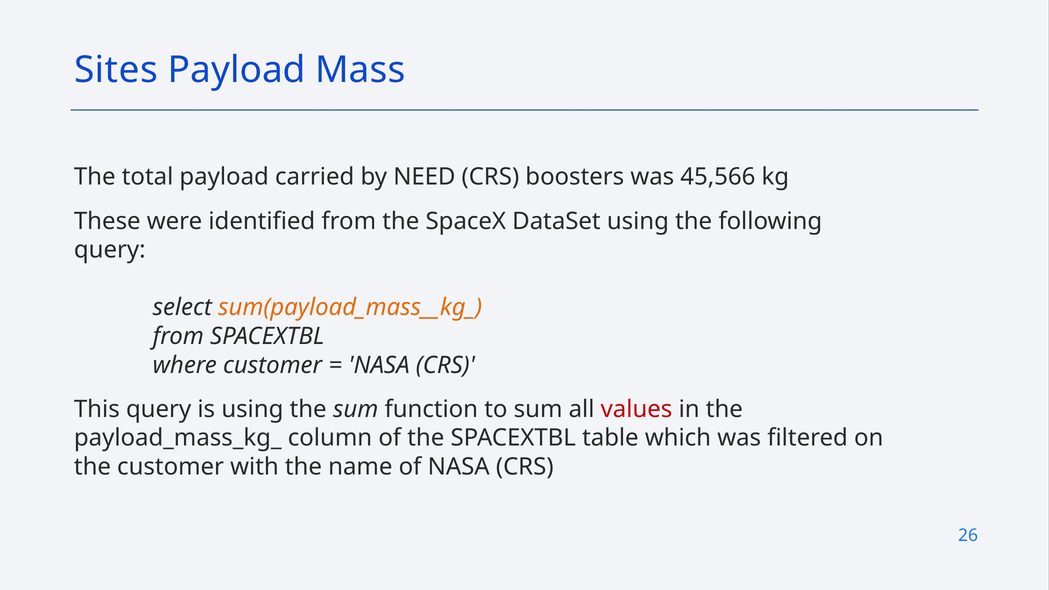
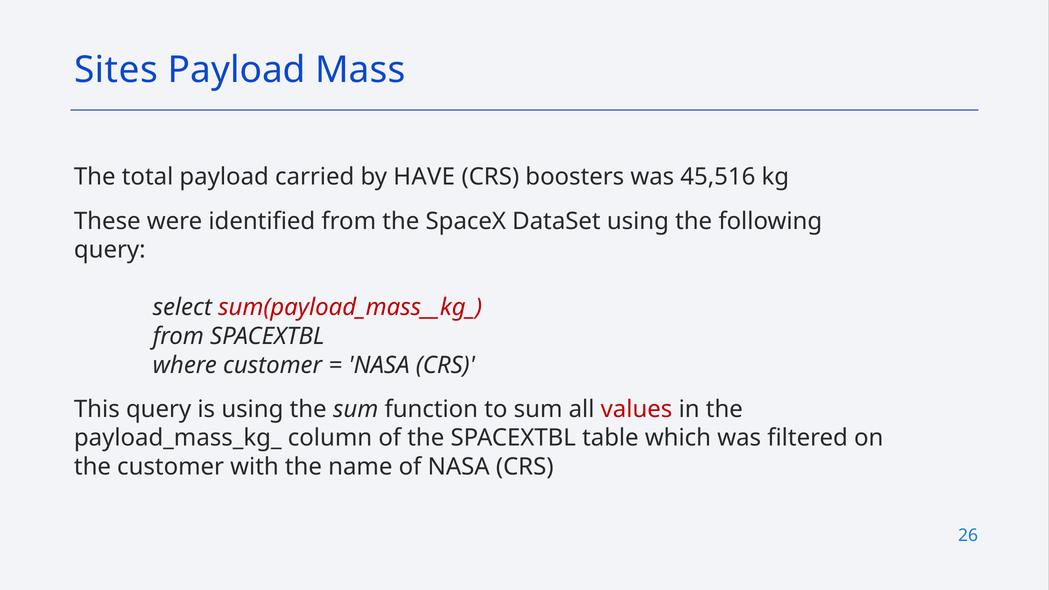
NEED: NEED -> HAVE (424, 177)
45,566: 45,566 -> 45,516 (718, 177)
sum(payload_mass__kg_ colour: orange -> red (350, 308)
